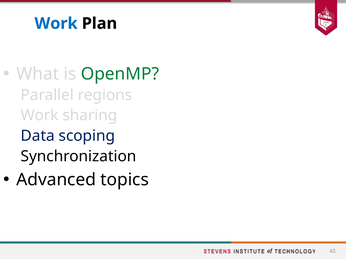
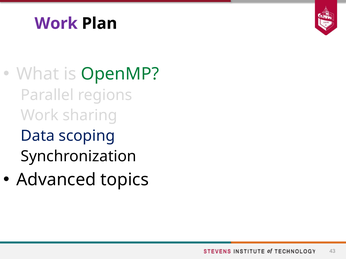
Work colour: blue -> purple (56, 24)
